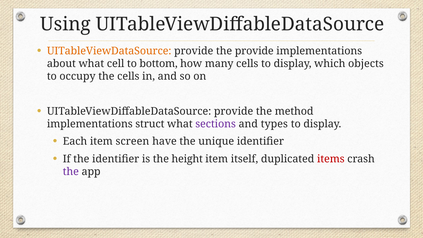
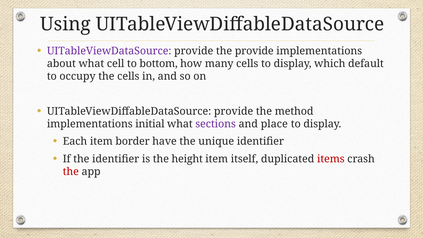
UITableViewDataSource colour: orange -> purple (109, 51)
objects: objects -> default (366, 64)
struct: struct -> initial (150, 124)
types: types -> place (274, 124)
screen: screen -> border (133, 141)
the colour: purple -> red (71, 172)
